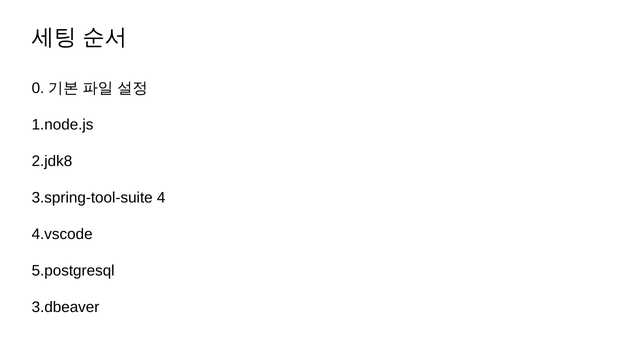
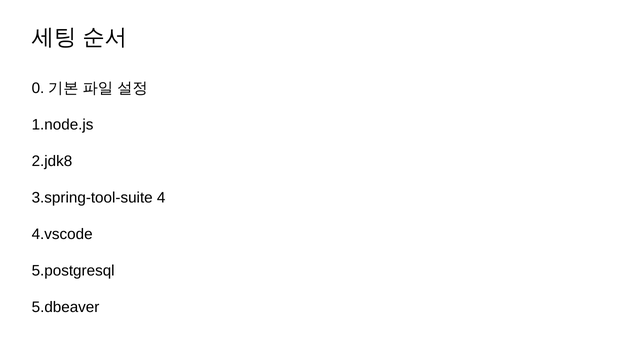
3.dbeaver: 3.dbeaver -> 5.dbeaver (66, 307)
